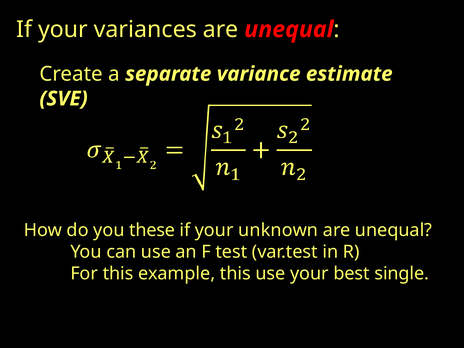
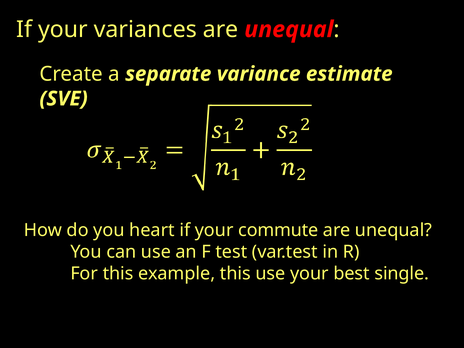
these: these -> heart (152, 230)
unknown: unknown -> commute (278, 230)
